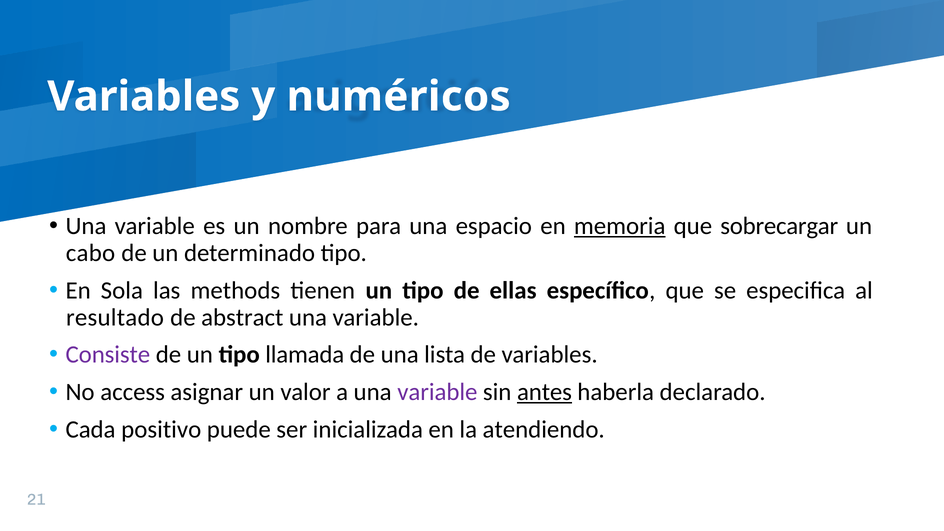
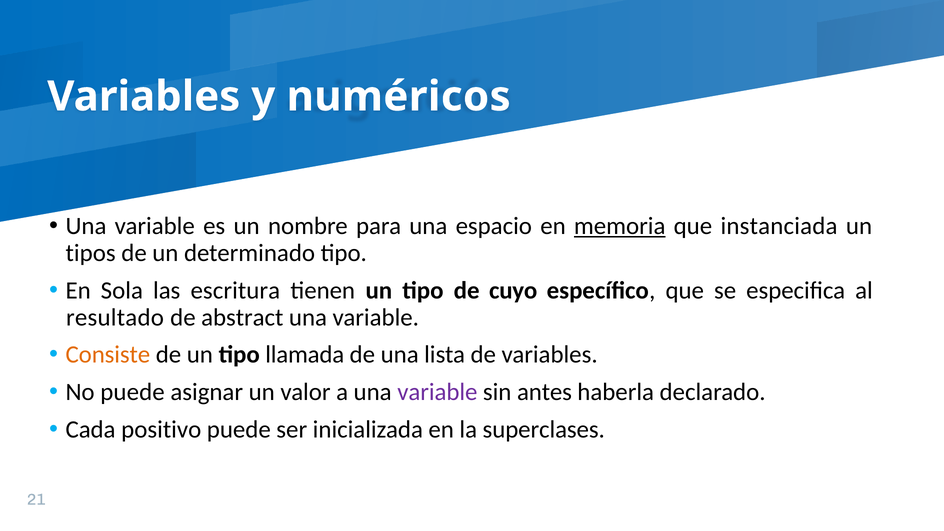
sobrecargar: sobrecargar -> instanciada (779, 226)
cabo: cabo -> tipos (91, 253)
methods: methods -> escritura (235, 290)
ellas: ellas -> cuyo (513, 290)
Consiste colour: purple -> orange (108, 355)
No access: access -> puede (133, 392)
antes underline: present -> none (544, 392)
atendiendo: atendiendo -> superclases (544, 430)
